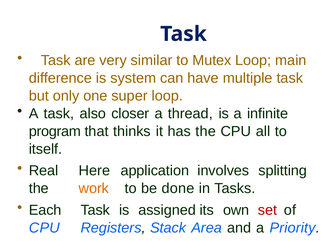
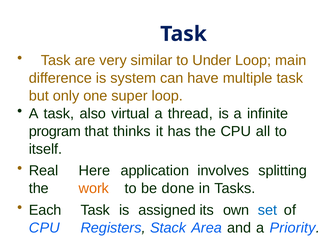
Mutex: Mutex -> Under (212, 60)
closer: closer -> virtual (130, 114)
set colour: red -> blue (268, 210)
